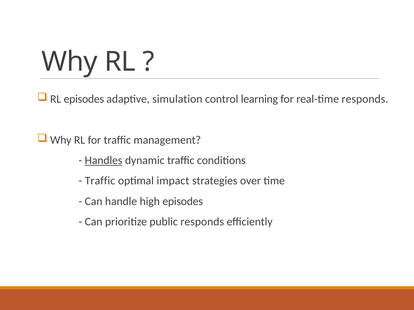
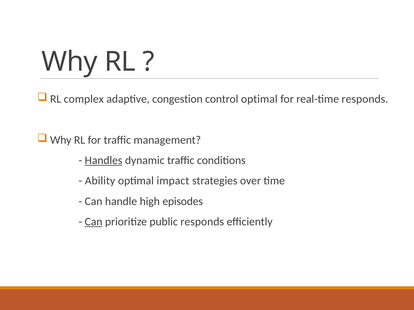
RL episodes: episodes -> complex (84, 99)
simulation: simulation -> congestion (177, 99)
control learning: learning -> optimal (259, 99)
Traffic: Traffic -> Ability (100, 181)
Can underline: none -> present (94, 222)
